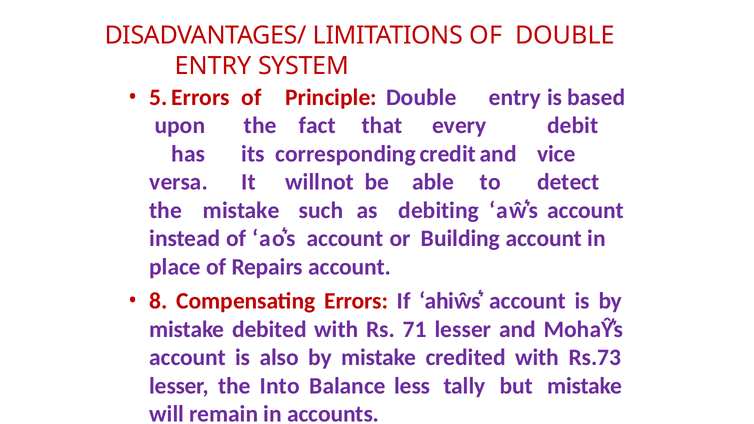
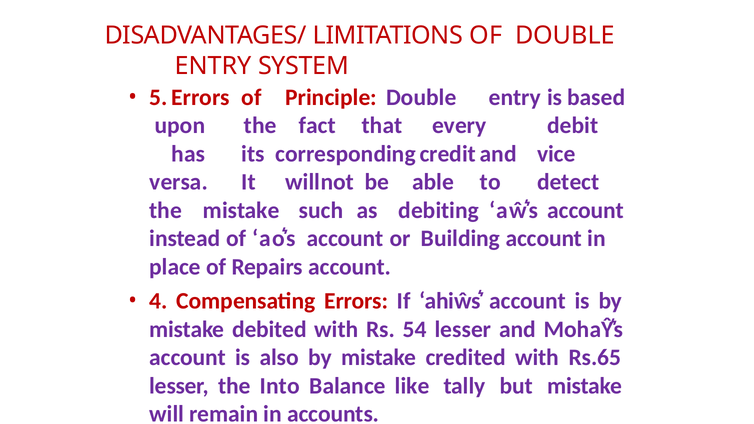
8: 8 -> 4 (158, 301)
71: 71 -> 54 (415, 329)
Rs.73: Rs.73 -> Rs.65 (595, 358)
less: less -> like (412, 386)
